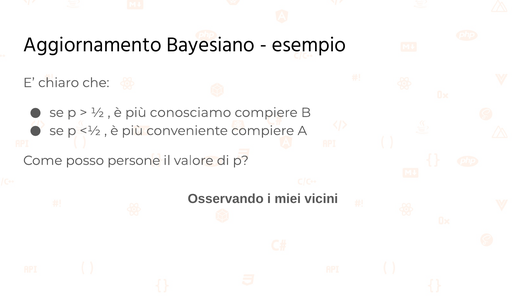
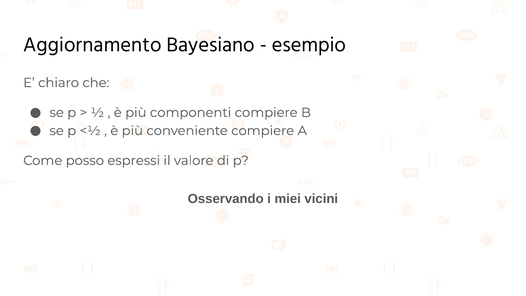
conosciamo: conosciamo -> componenti (191, 113)
persone: persone -> espressi (134, 161)
